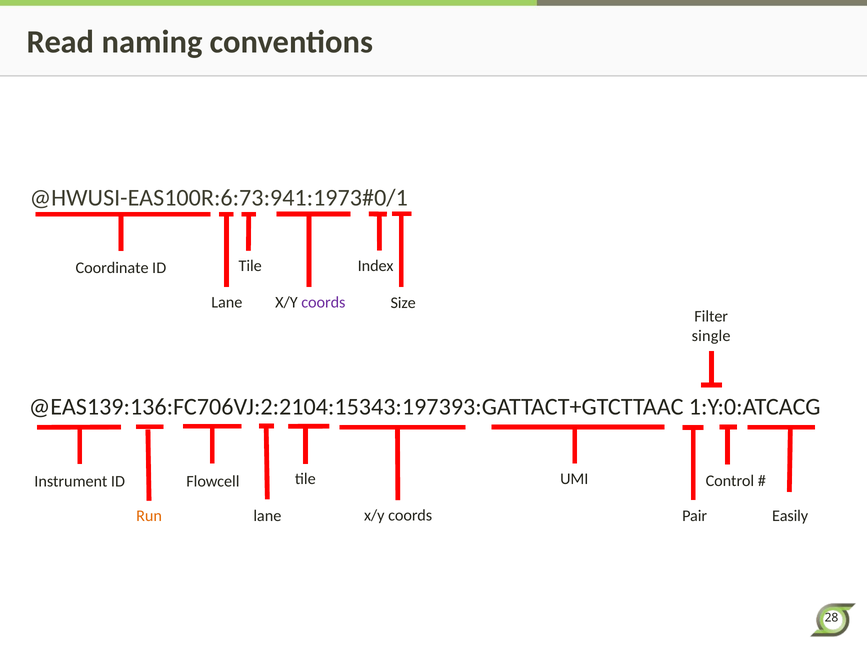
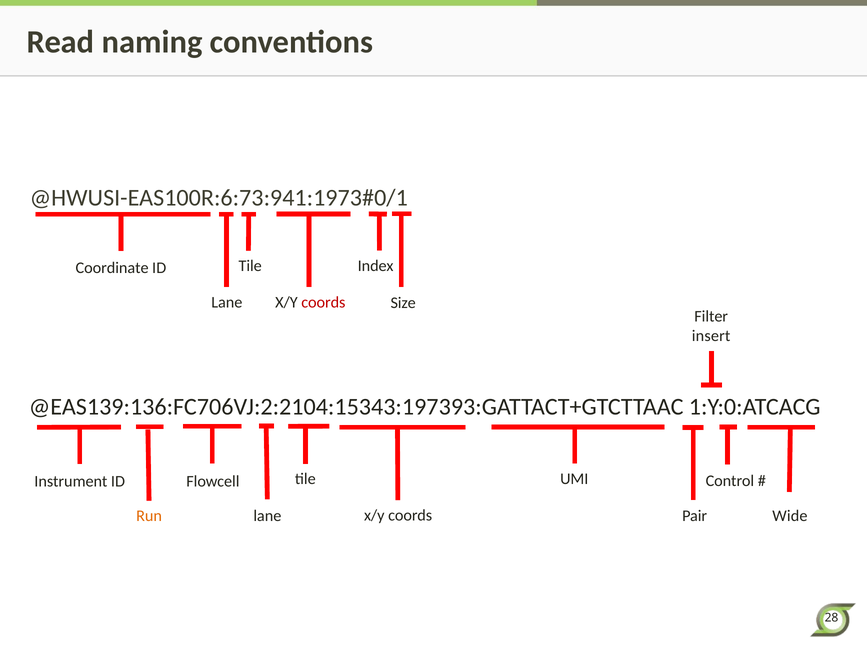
coords colour: purple -> red (323, 302)
single: single -> insert (711, 336)
Easily: Easily -> Wide (790, 516)
